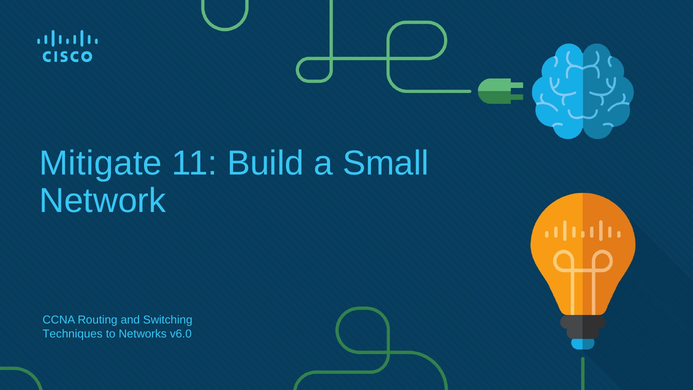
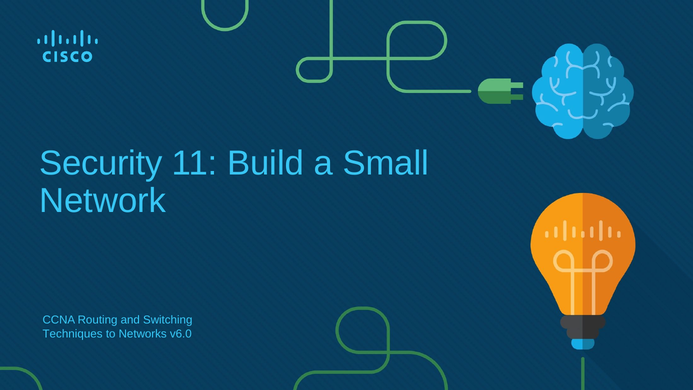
Mitigate: Mitigate -> Security (101, 163)
